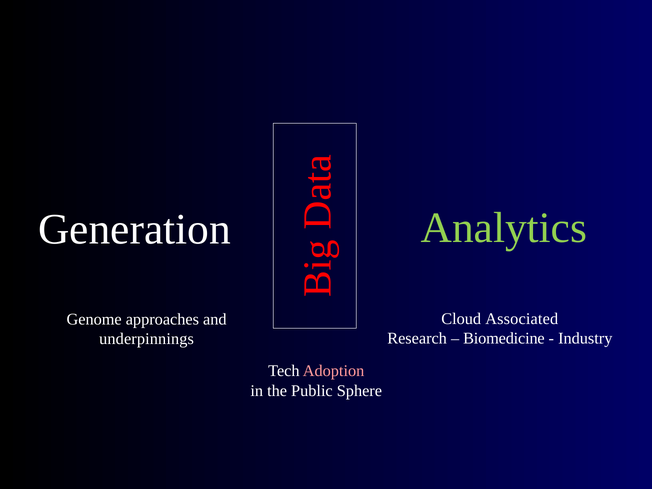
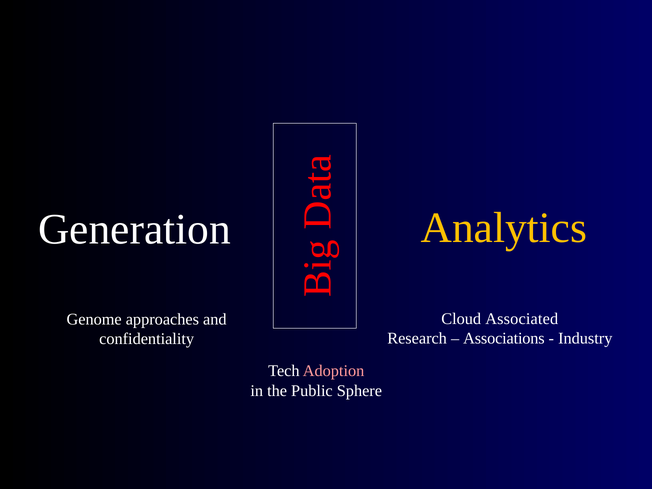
Analytics colour: light green -> yellow (504, 228)
Biomedicine: Biomedicine -> Associations (504, 338)
underpinnings: underpinnings -> confidentiality (147, 339)
